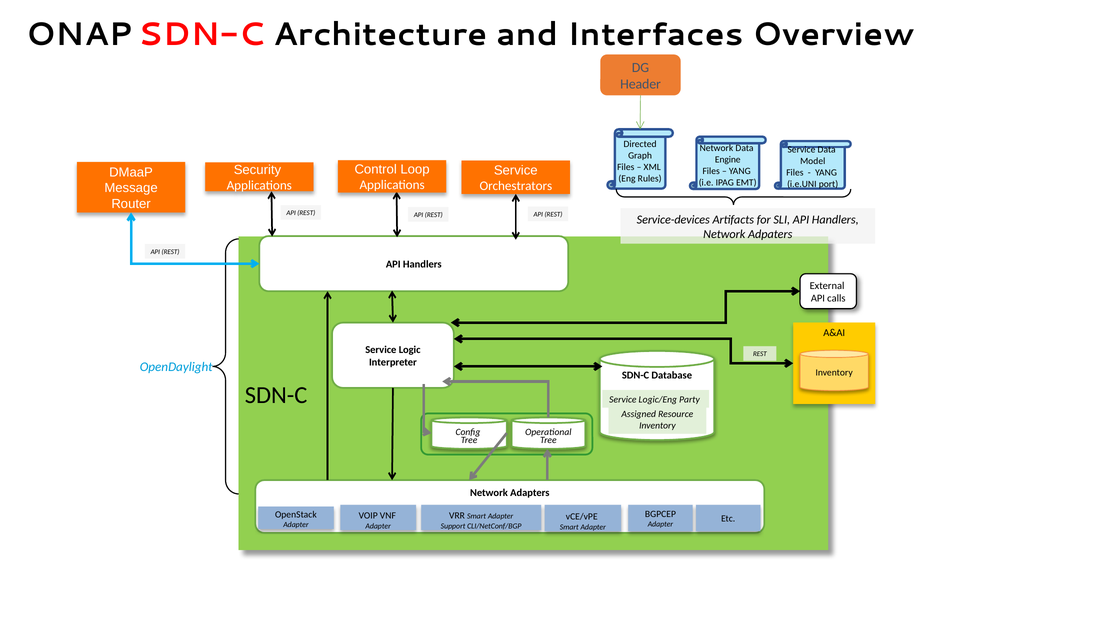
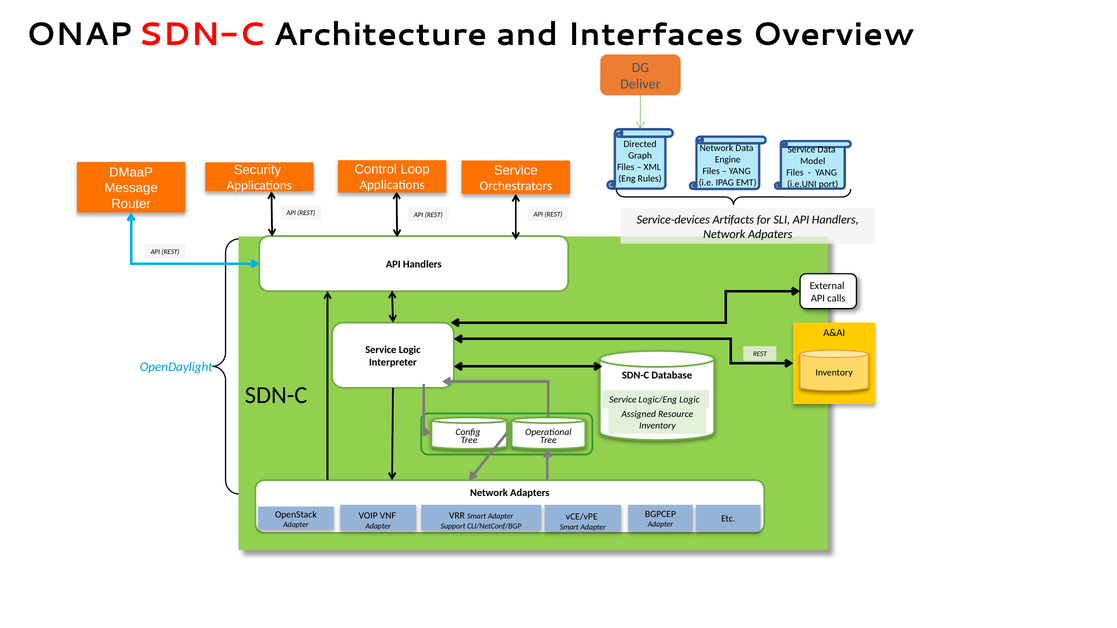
Header: Header -> Deliver (640, 84)
Logic/Eng Party: Party -> Logic (689, 400)
